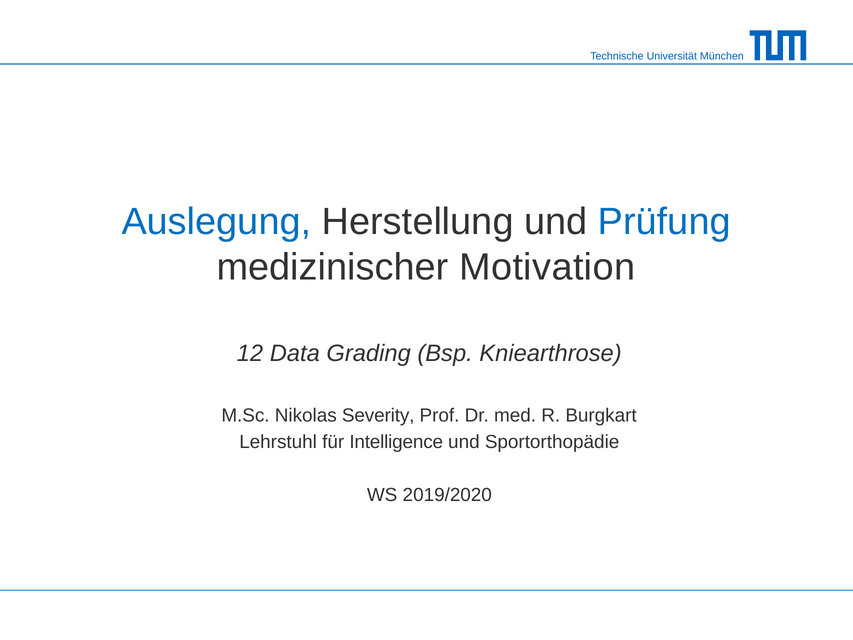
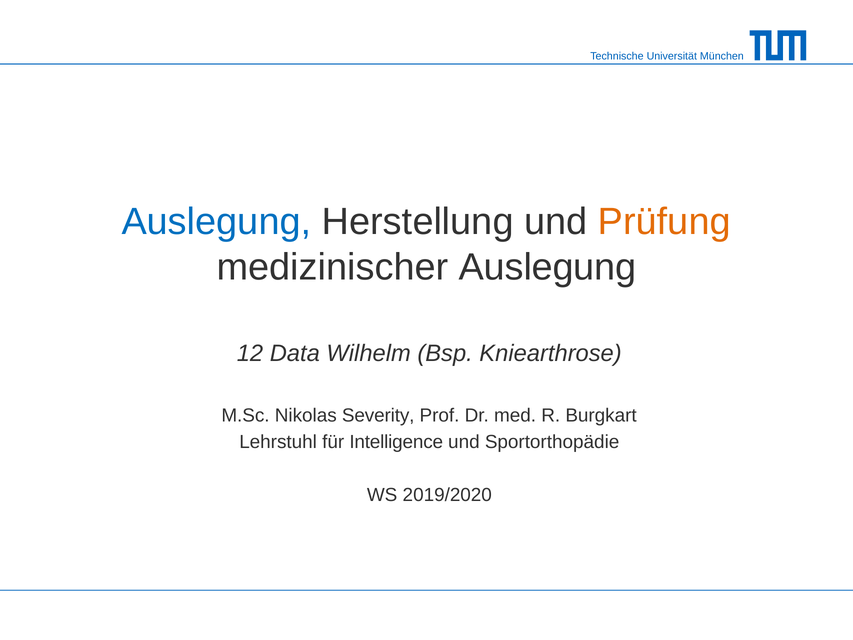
Prüfung colour: blue -> orange (664, 222)
medizinischer Motivation: Motivation -> Auslegung (548, 267)
Grading: Grading -> Wilhelm (369, 353)
